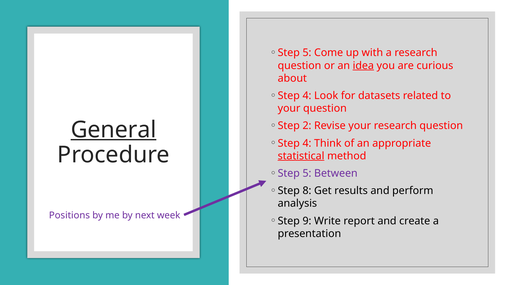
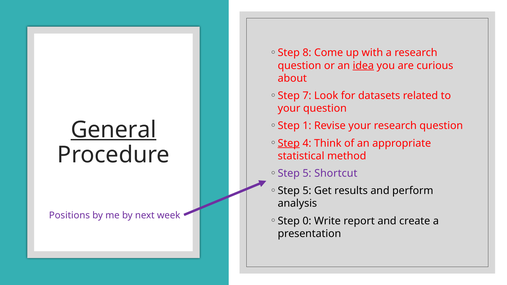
5: 5 -> 8 (307, 53)
4: 4 -> 7 (307, 96)
2: 2 -> 1 (307, 126)
Step underline: none -> present (289, 143)
statistical underline: present -> none (301, 156)
Between: Between -> Shortcut (336, 173)
8: 8 -> 5 (307, 191)
9: 9 -> 0 (307, 221)
